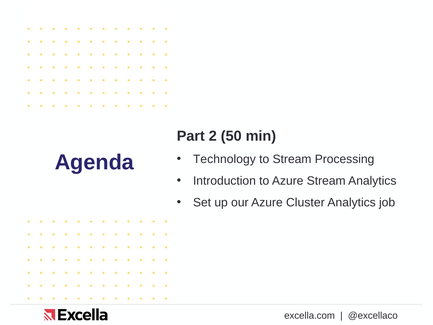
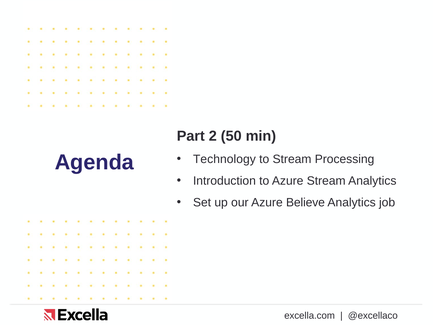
Cluster: Cluster -> Believe (305, 202)
